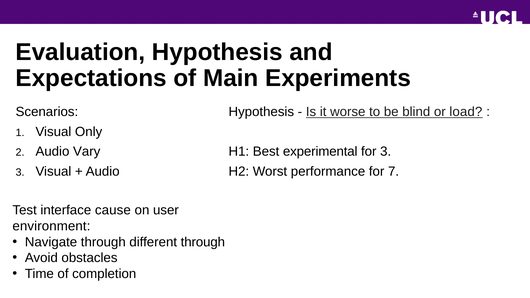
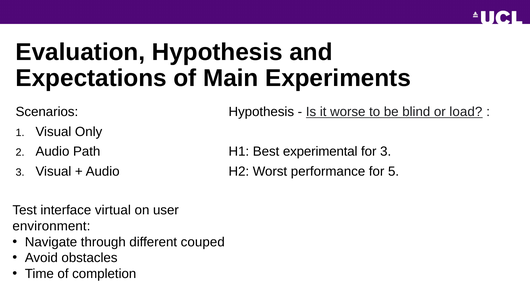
Vary: Vary -> Path (87, 152)
7: 7 -> 5 (394, 171)
cause: cause -> virtual (113, 210)
different through: through -> couped (203, 242)
